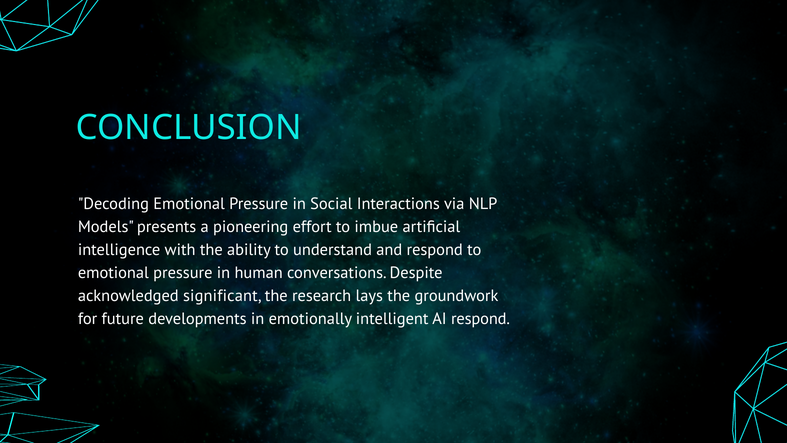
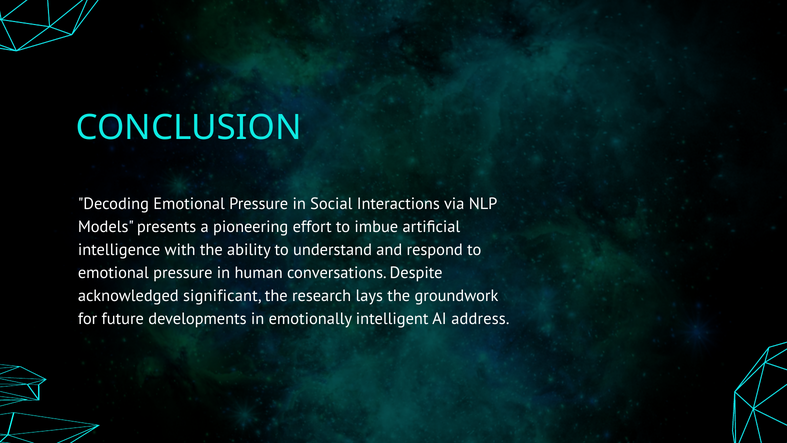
AI respond: respond -> address (480, 319)
